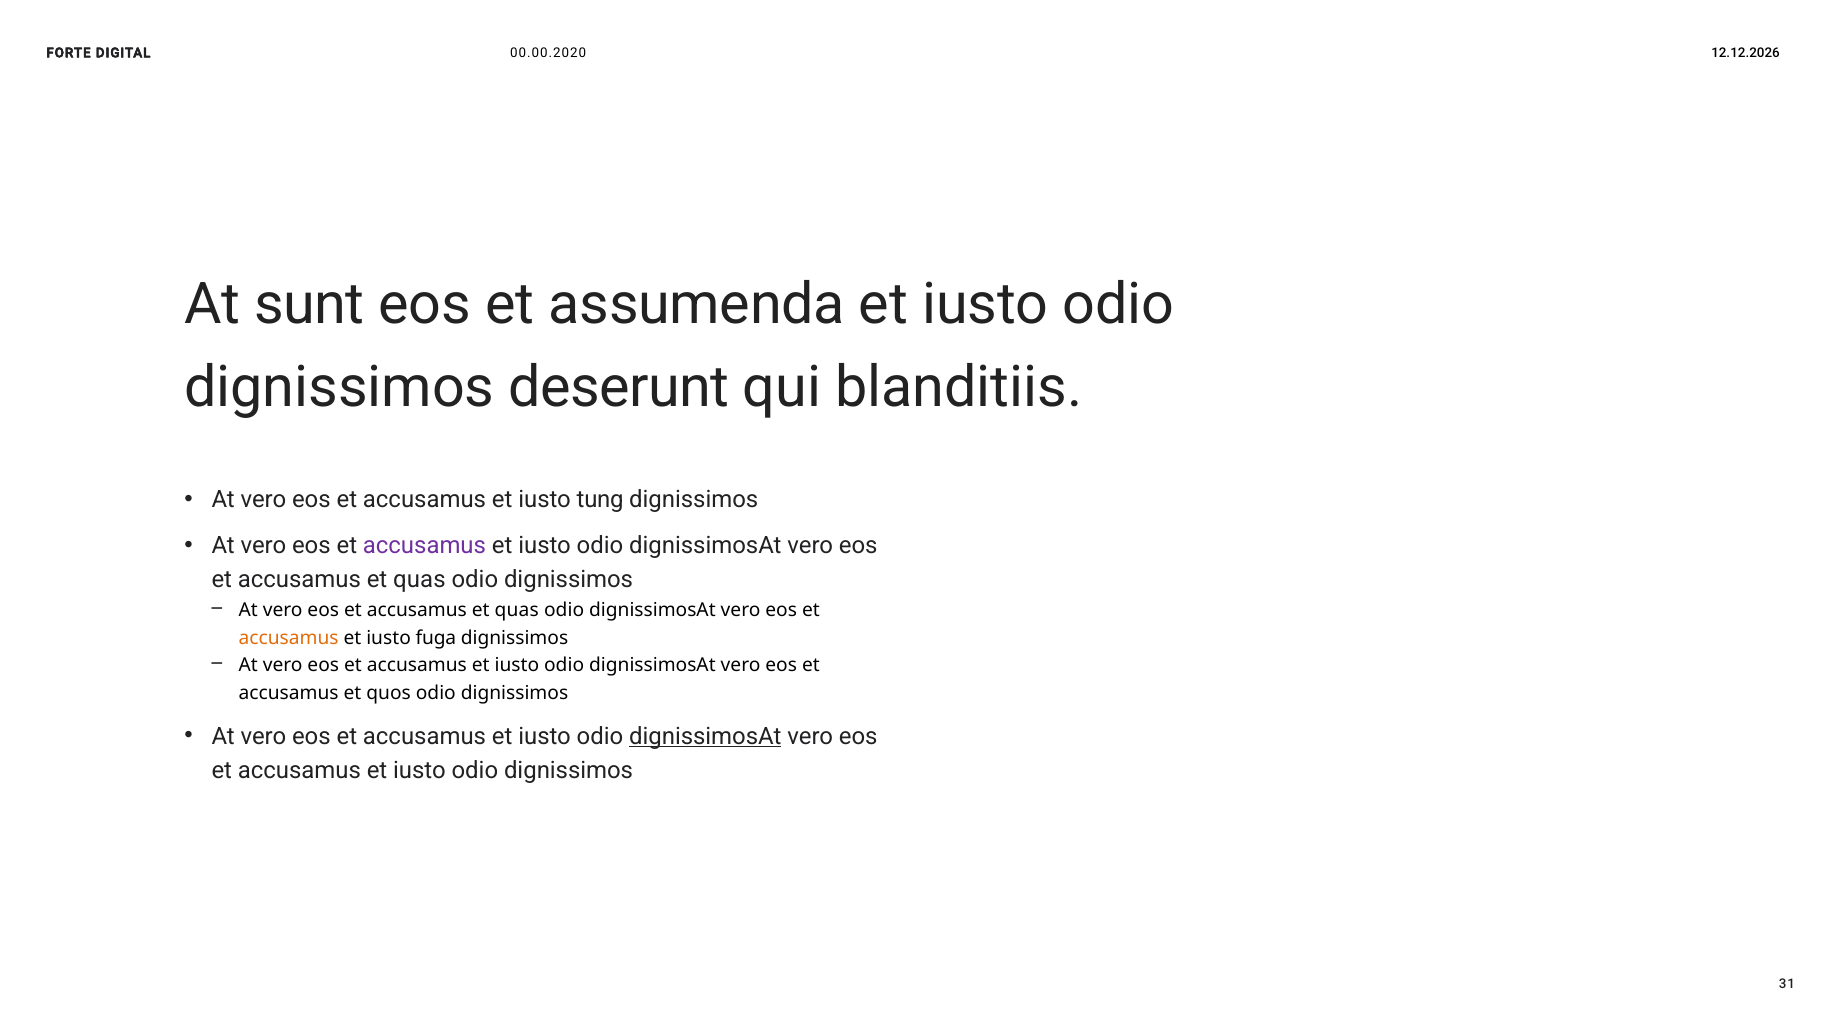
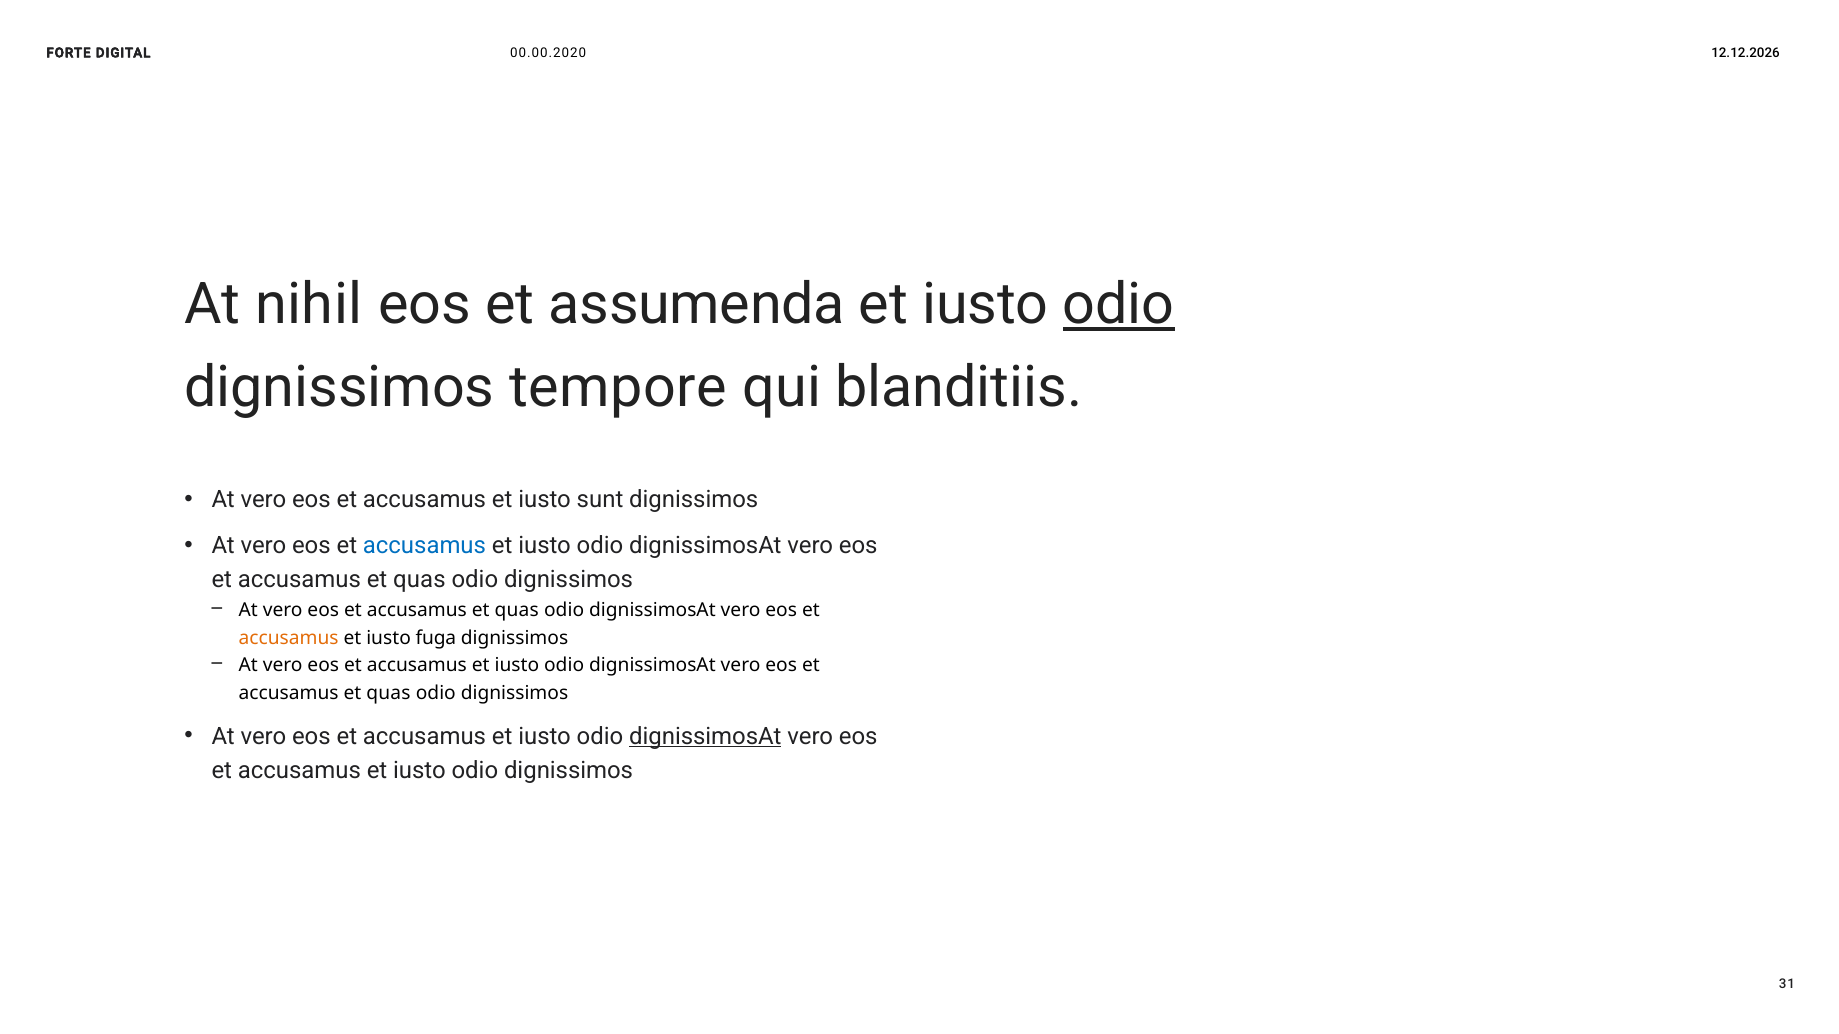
sunt: sunt -> nihil (309, 304)
odio underline: none -> present (1119, 304)
deserunt: deserunt -> tempore (618, 387)
tung: tung -> sunt (600, 500)
accusamus colour: purple -> blue (424, 546)
quos: quos -> quas (388, 693)
